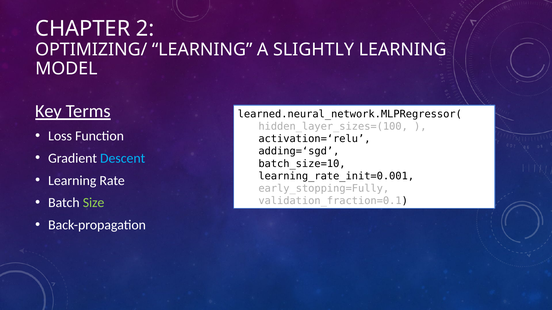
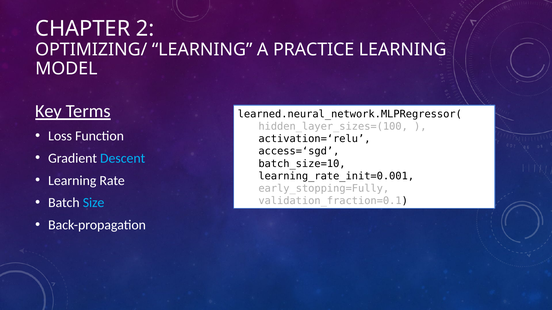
SLIGHTLY: SLIGHTLY -> PRACTICE (314, 50)
adding=‘sgd: adding=‘sgd -> access=‘sgd (299, 151)
Size colour: light green -> light blue (94, 203)
